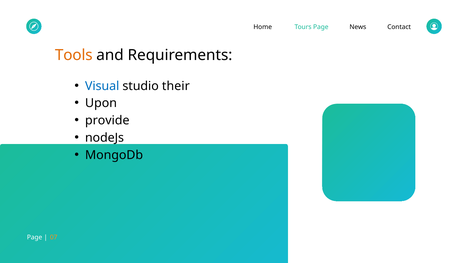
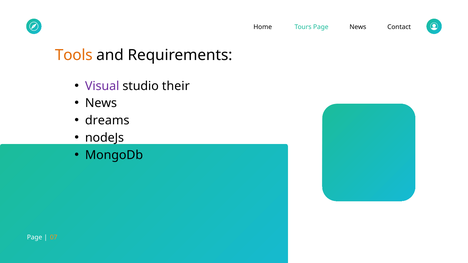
Visual colour: blue -> purple (102, 86)
Upon: Upon -> News (101, 103)
provide: provide -> dreams (107, 121)
